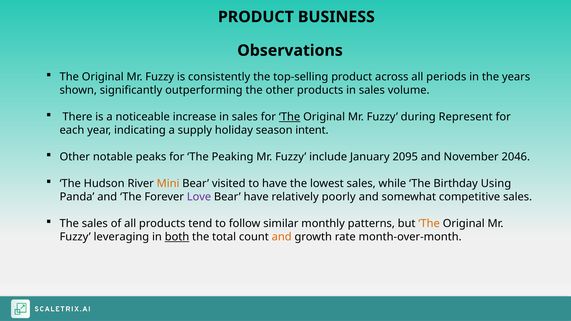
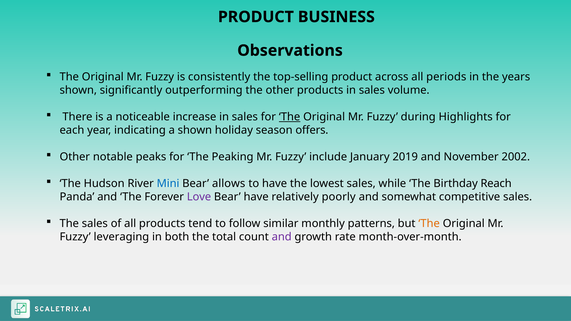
Represent: Represent -> Highlights (466, 117)
a supply: supply -> shown (195, 130)
intent: intent -> offers (312, 130)
2095: 2095 -> 2019 (405, 157)
2046: 2046 -> 2002 (516, 157)
Mini colour: orange -> blue (168, 184)
visited: visited -> allows (229, 184)
Using: Using -> Reach (496, 184)
both underline: present -> none (177, 237)
and colour: orange -> purple (282, 237)
